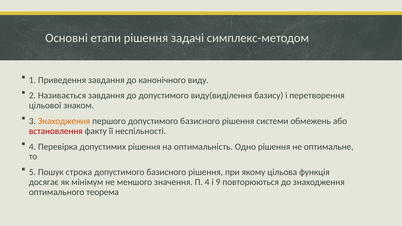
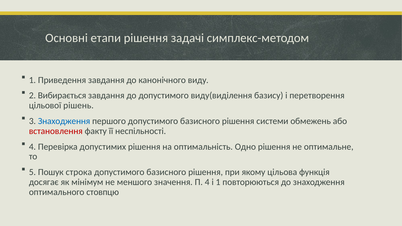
Називається: Називається -> Вибирається (62, 96)
знаком: знаком -> рішень (78, 106)
Знаходження colour: orange -> blue (64, 121)
і 9: 9 -> 1 (218, 182)
теорема: теорема -> стовпцю (103, 192)
